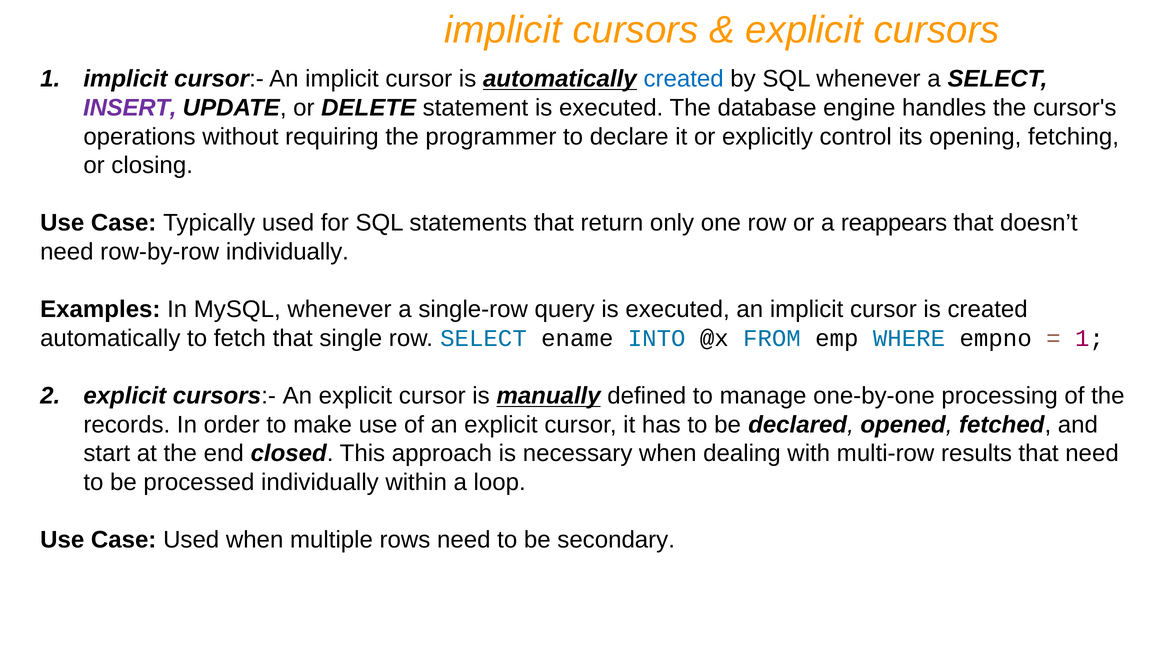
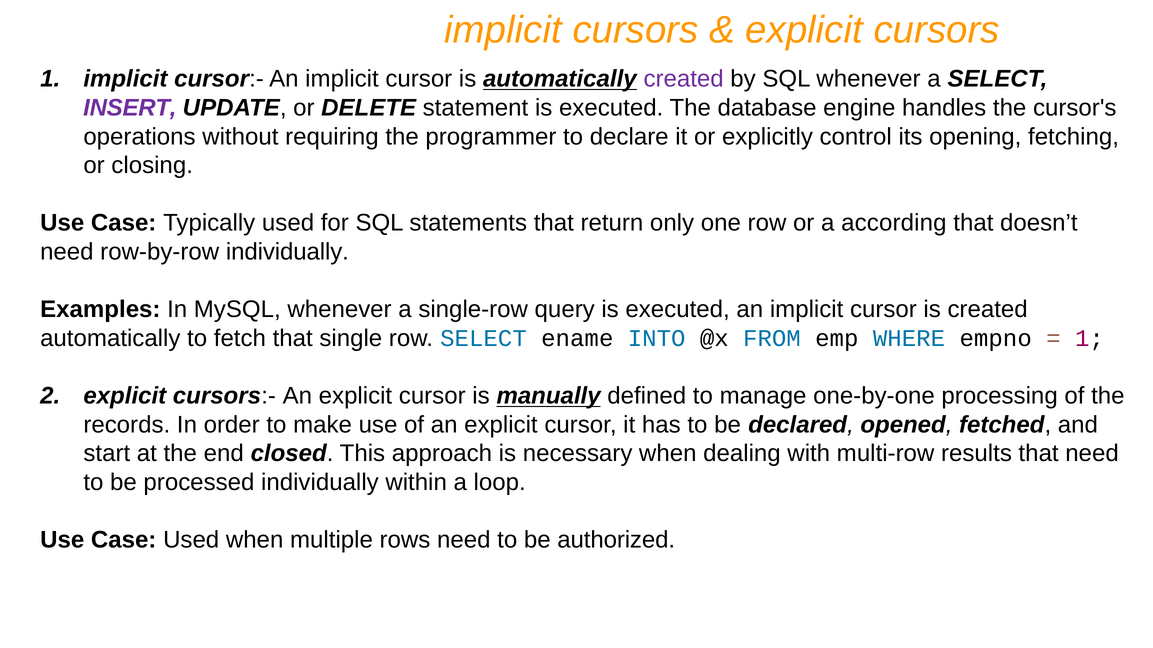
created colour: blue -> purple (684, 79)
reappears: reappears -> according (894, 223)
secondary: secondary -> authorized (616, 540)
